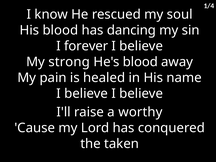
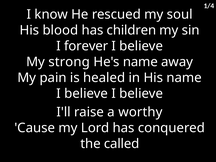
dancing: dancing -> children (131, 30)
He's blood: blood -> name (140, 62)
taken: taken -> called (122, 144)
